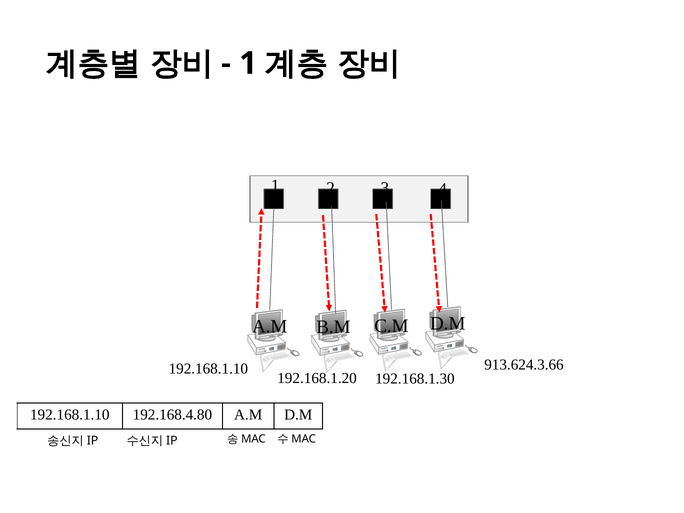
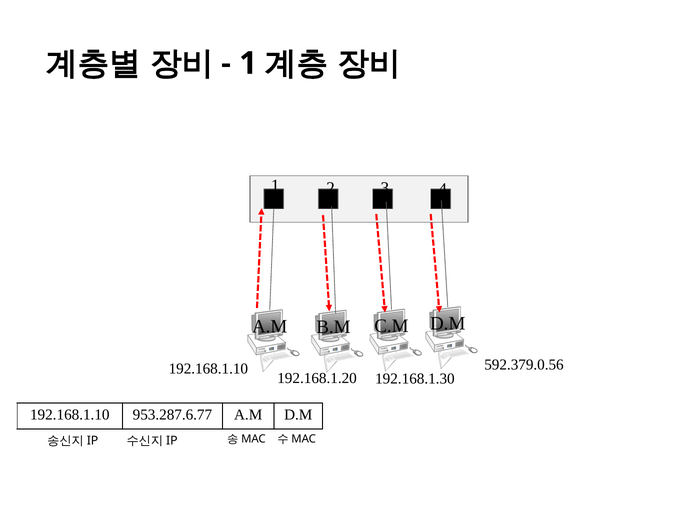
913.624.3.66: 913.624.3.66 -> 592.379.0.56 (524, 365)
192.168.4.80: 192.168.4.80 -> 953.287.6.77 (172, 415)
